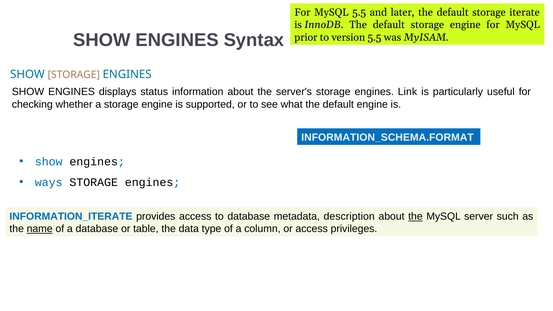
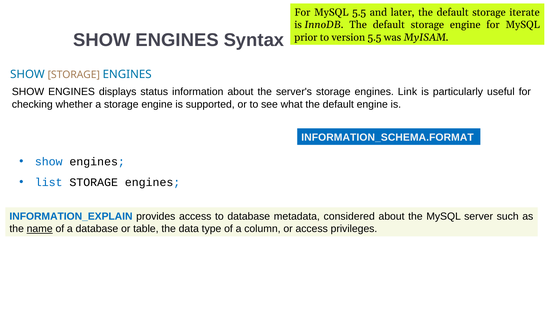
ways: ways -> list (49, 183)
INFORMATION_ITERATE: INFORMATION_ITERATE -> INFORMATION_EXPLAIN (71, 216)
description: description -> considered (349, 216)
the underline: present -> none (415, 216)
